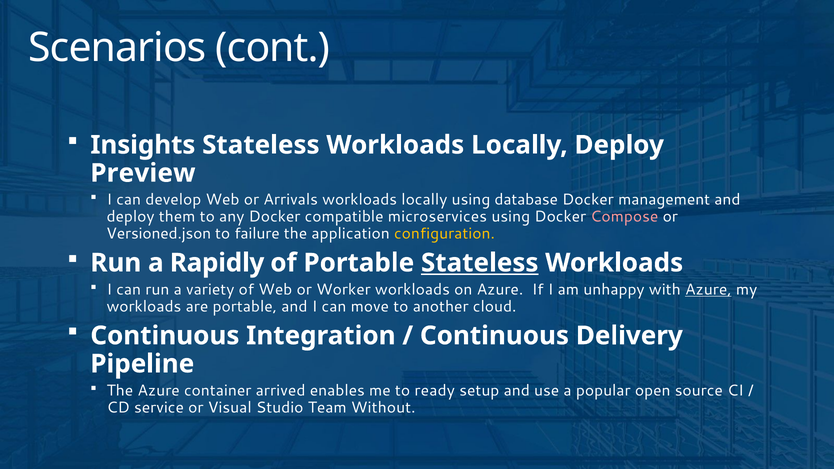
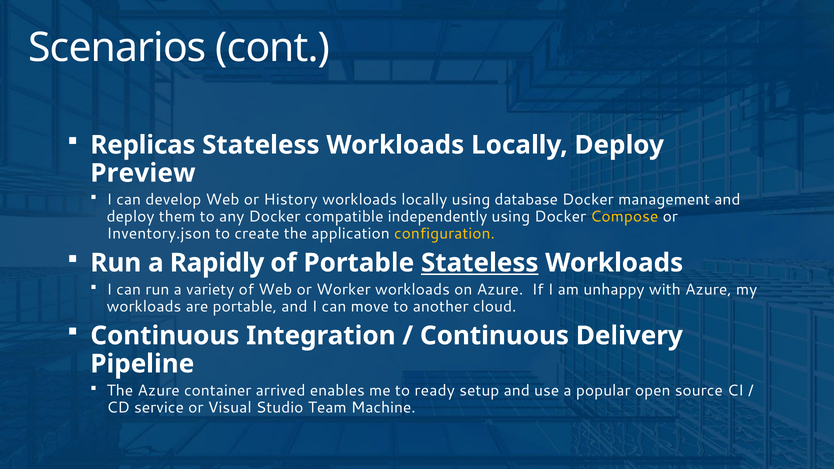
Insights: Insights -> Replicas (143, 145)
Arrivals: Arrivals -> History (291, 200)
microservices: microservices -> independently (438, 217)
Compose colour: pink -> yellow (624, 217)
Versioned.json: Versioned.json -> Inventory.json (159, 234)
failure: failure -> create (257, 234)
Azure underline: present -> none (708, 290)
Without: Without -> Machine (383, 407)
